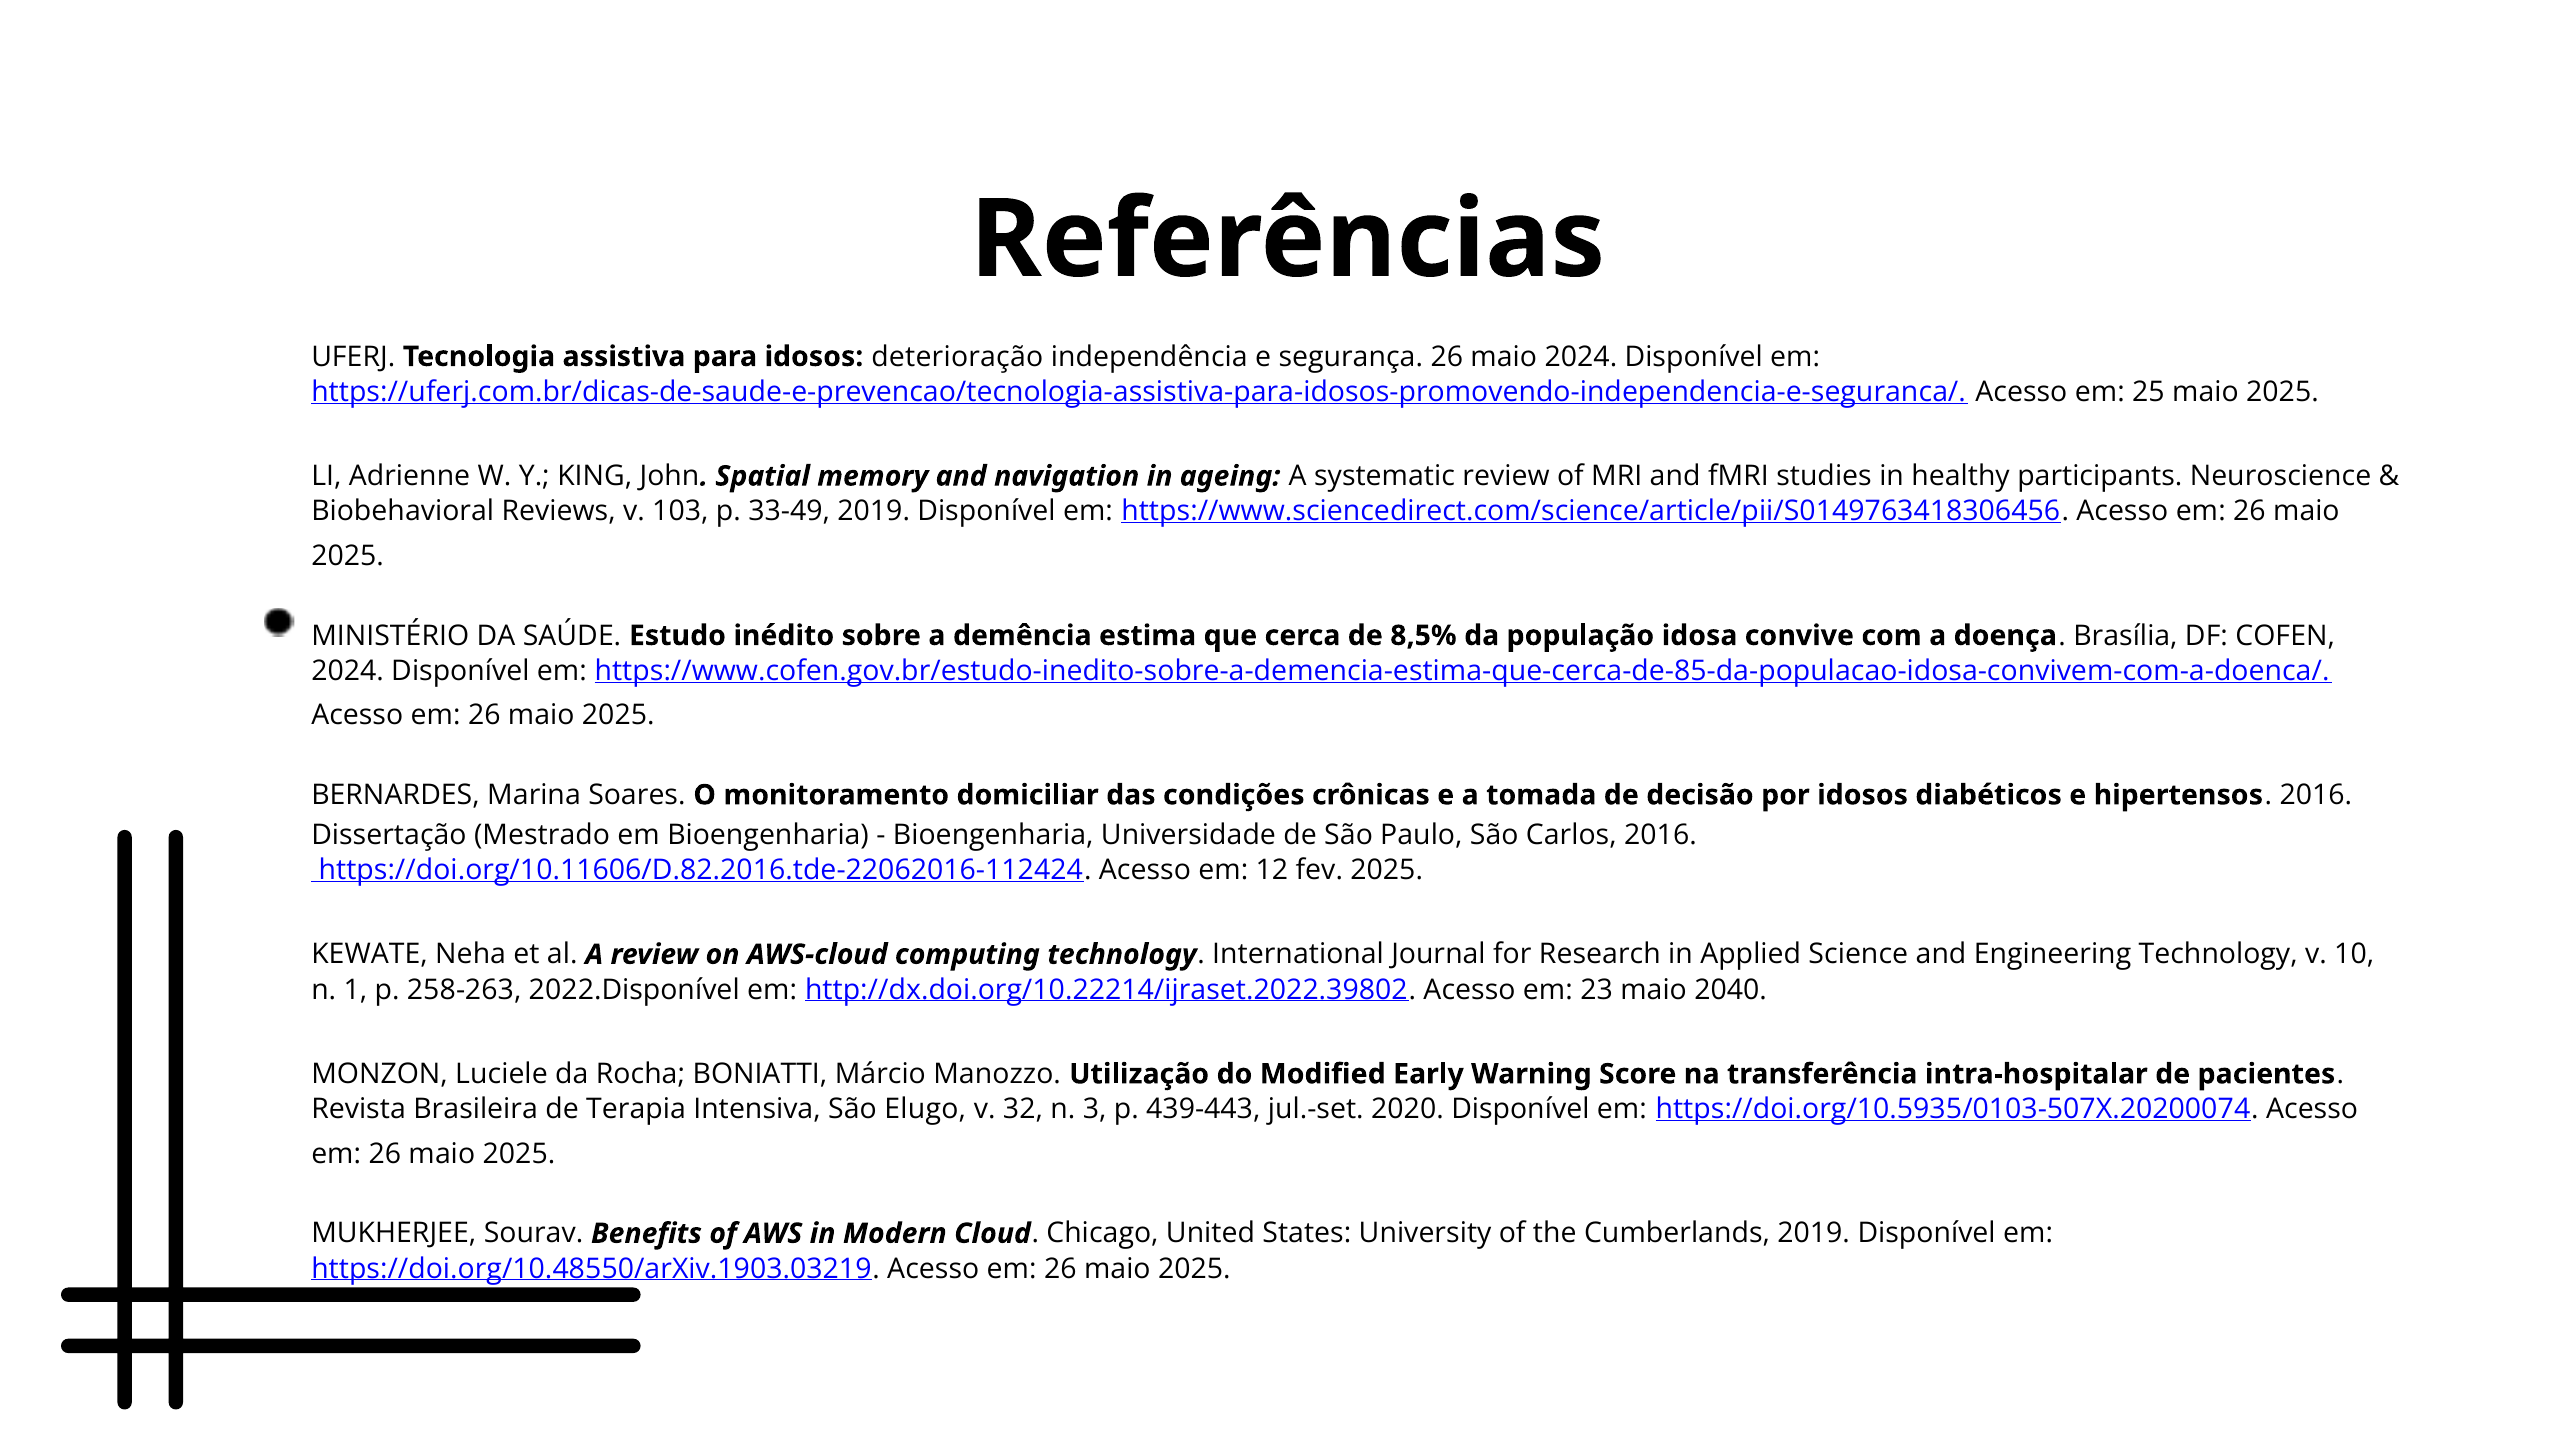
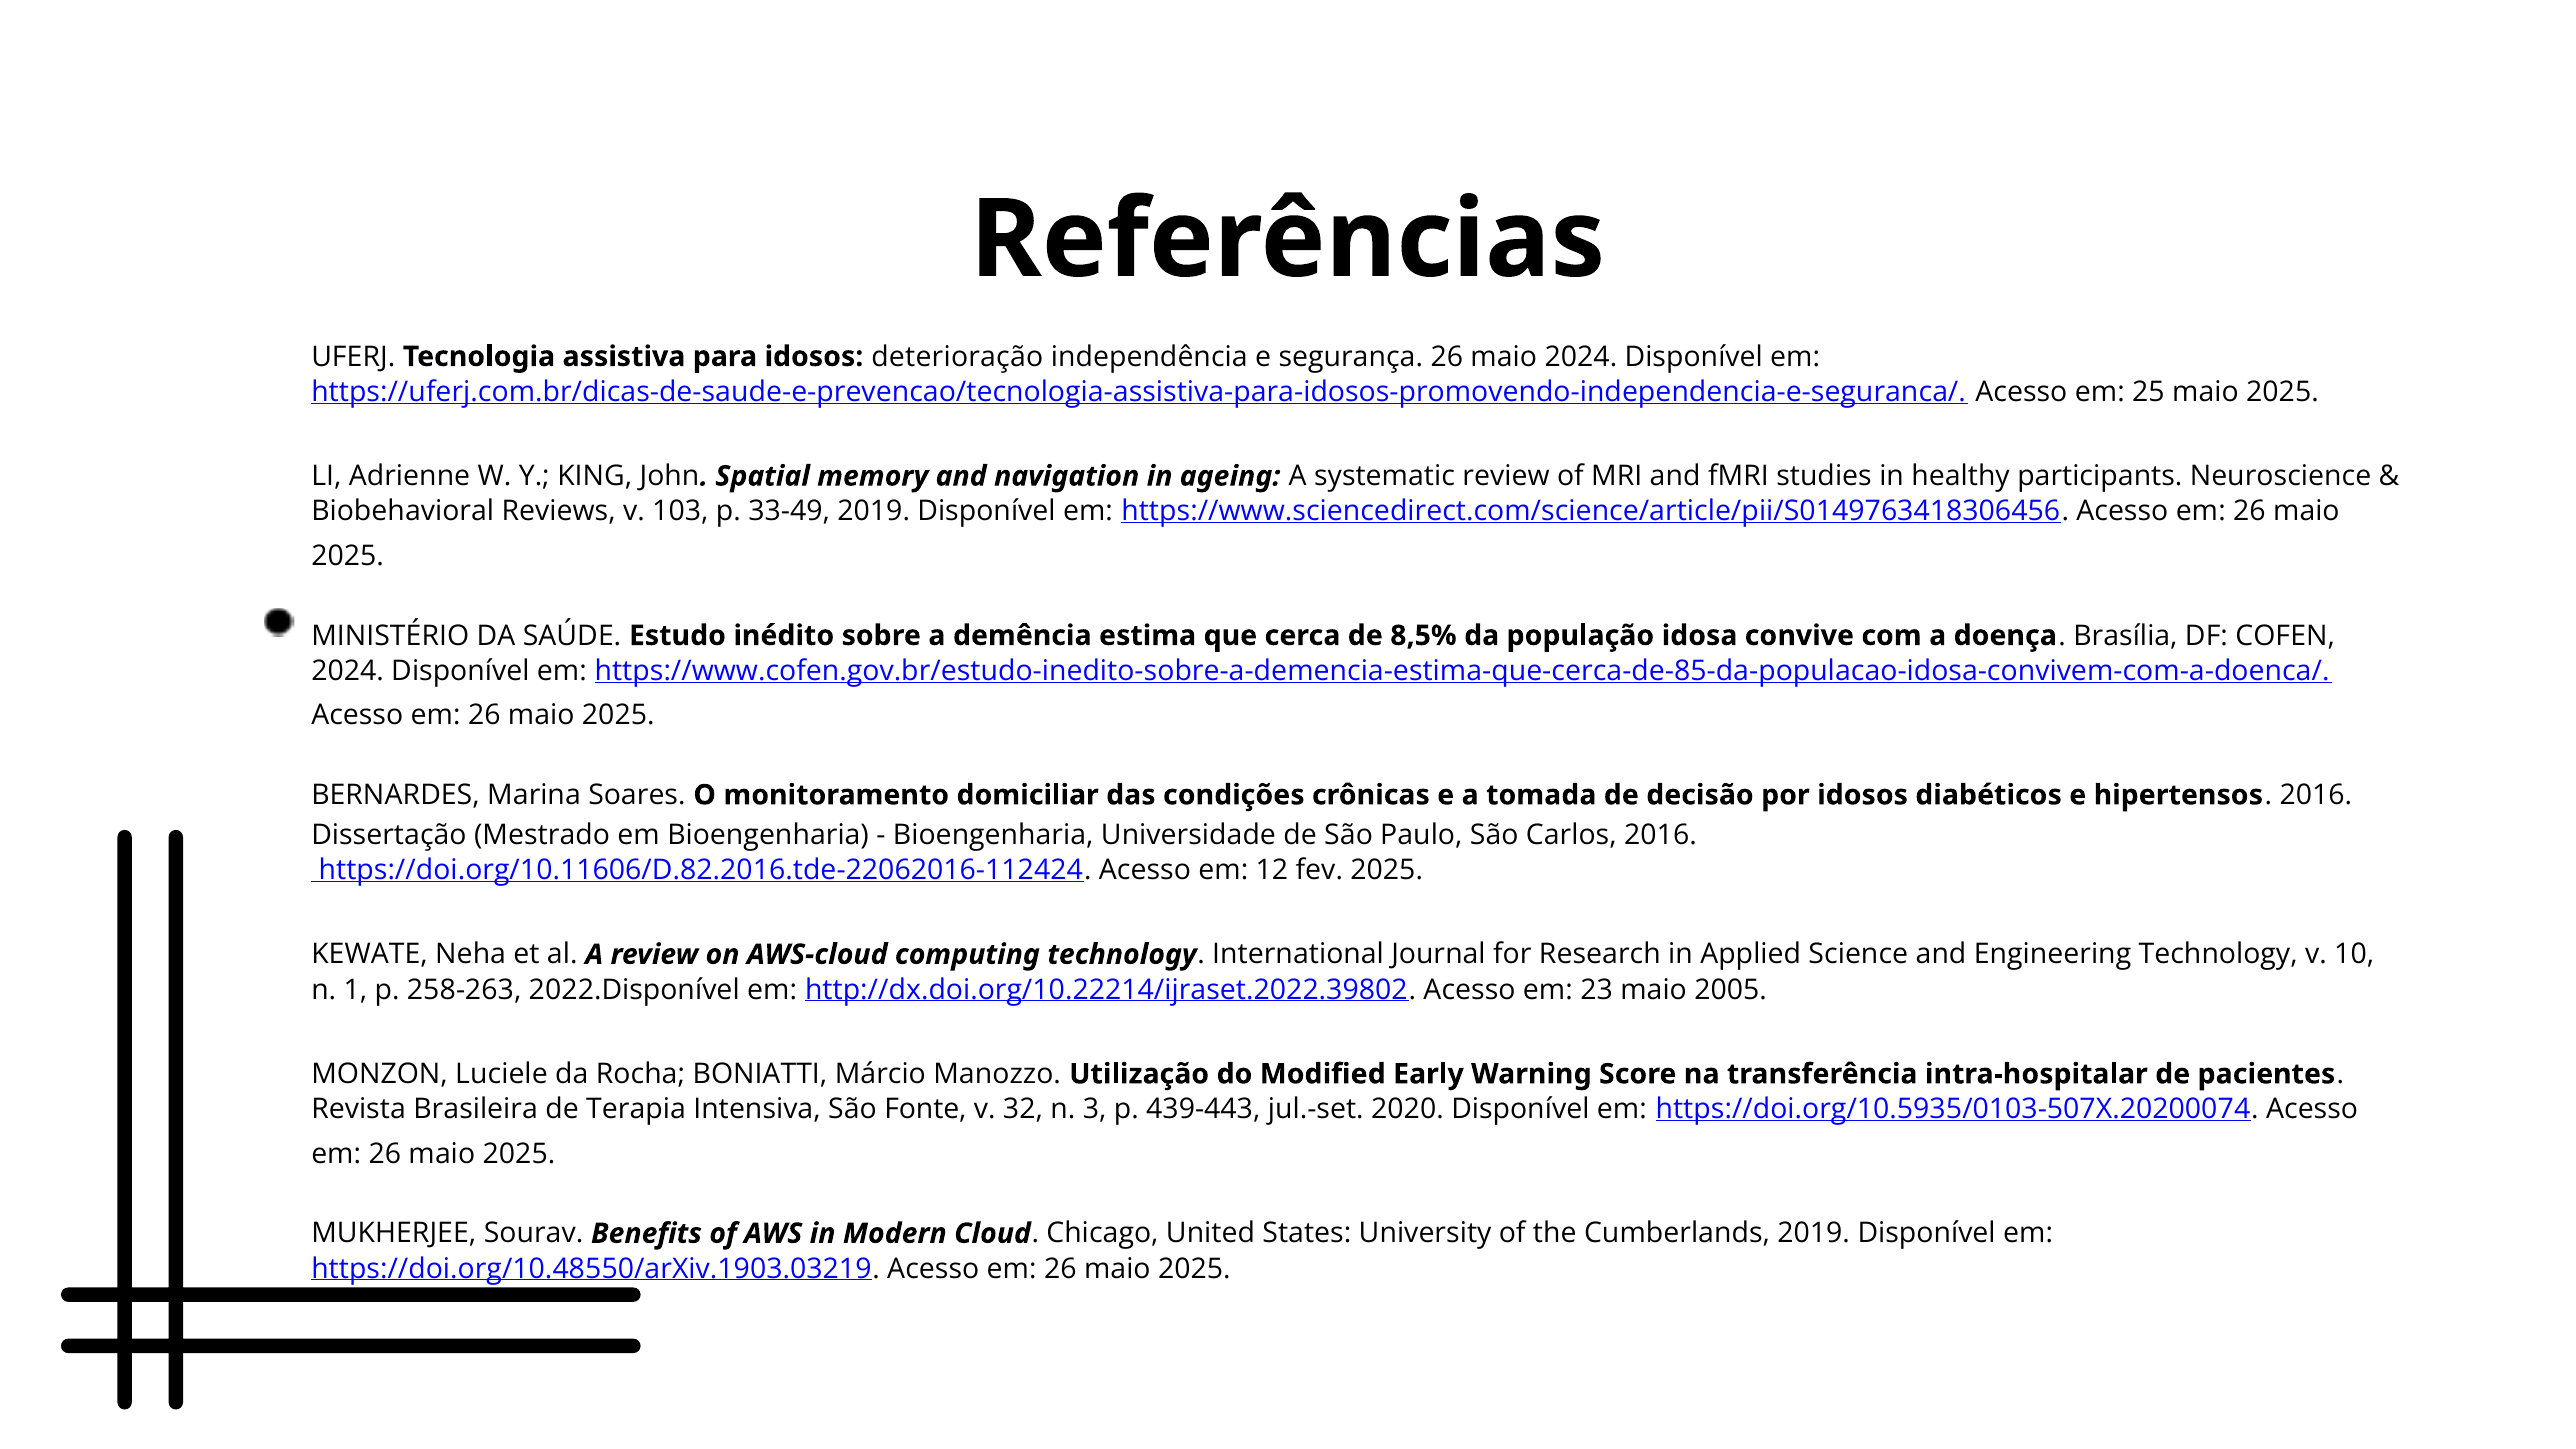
2040: 2040 -> 2005 (1731, 990)
Elugo: Elugo -> Fonte (925, 1109)
